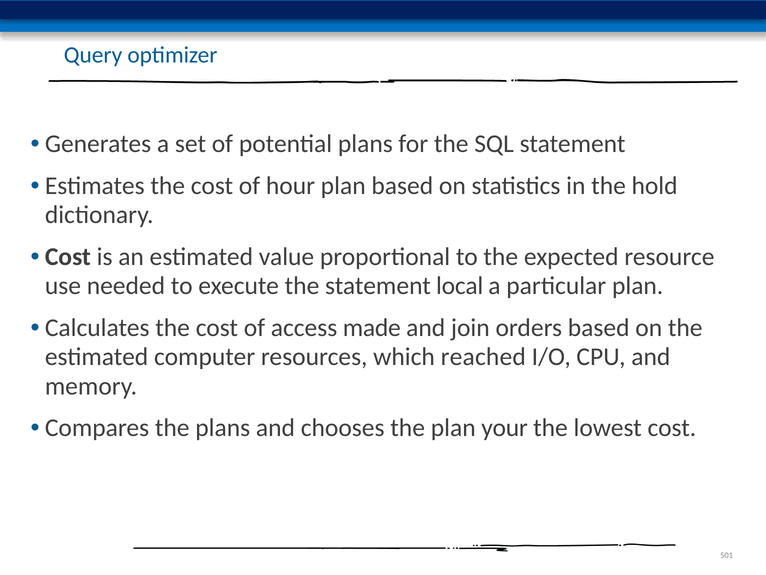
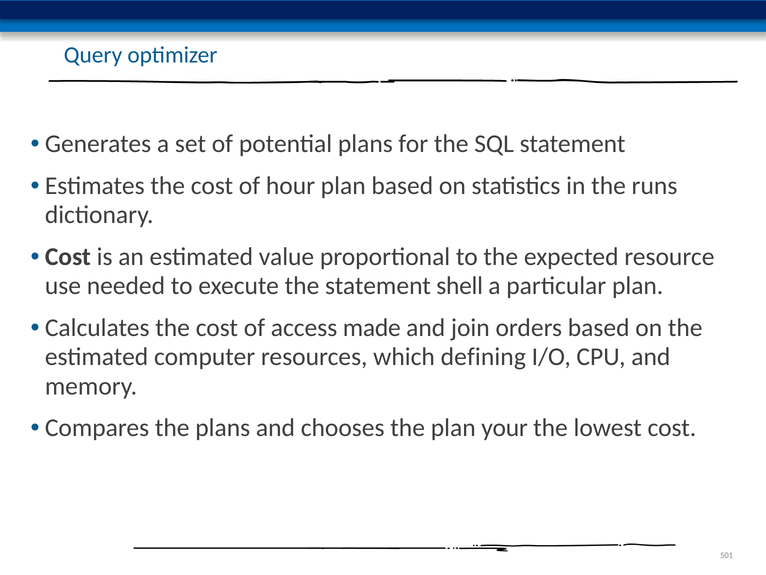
hold: hold -> runs (655, 186)
local: local -> shell (460, 286)
reached: reached -> defining (483, 357)
